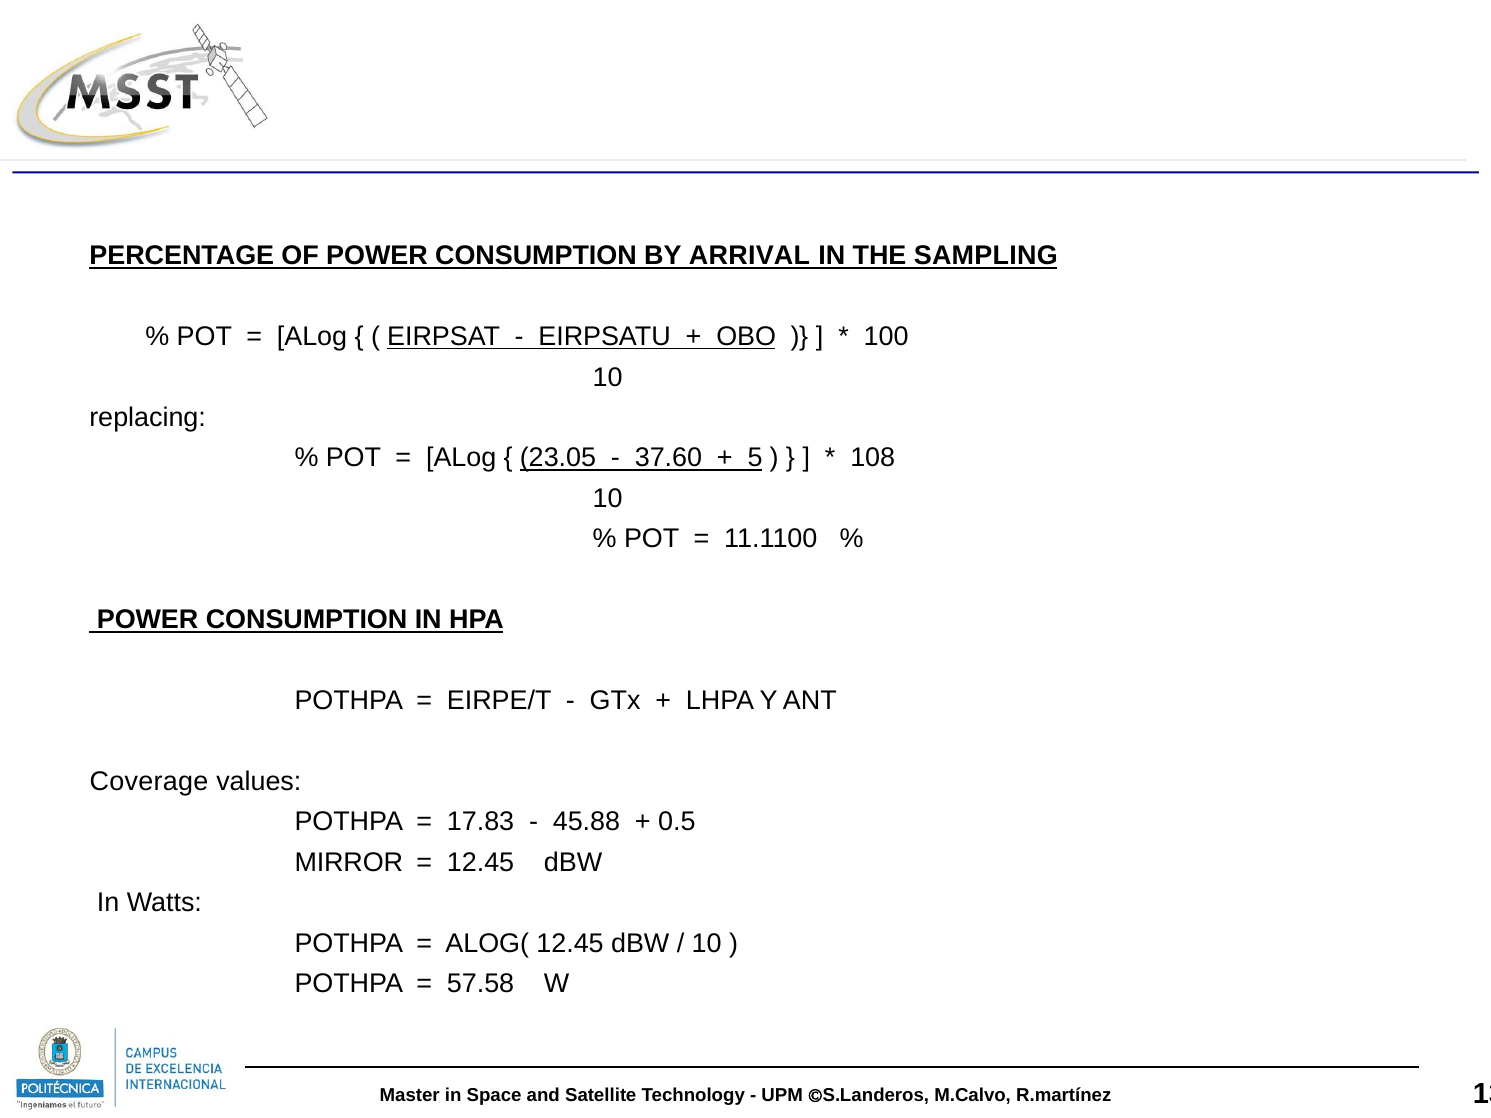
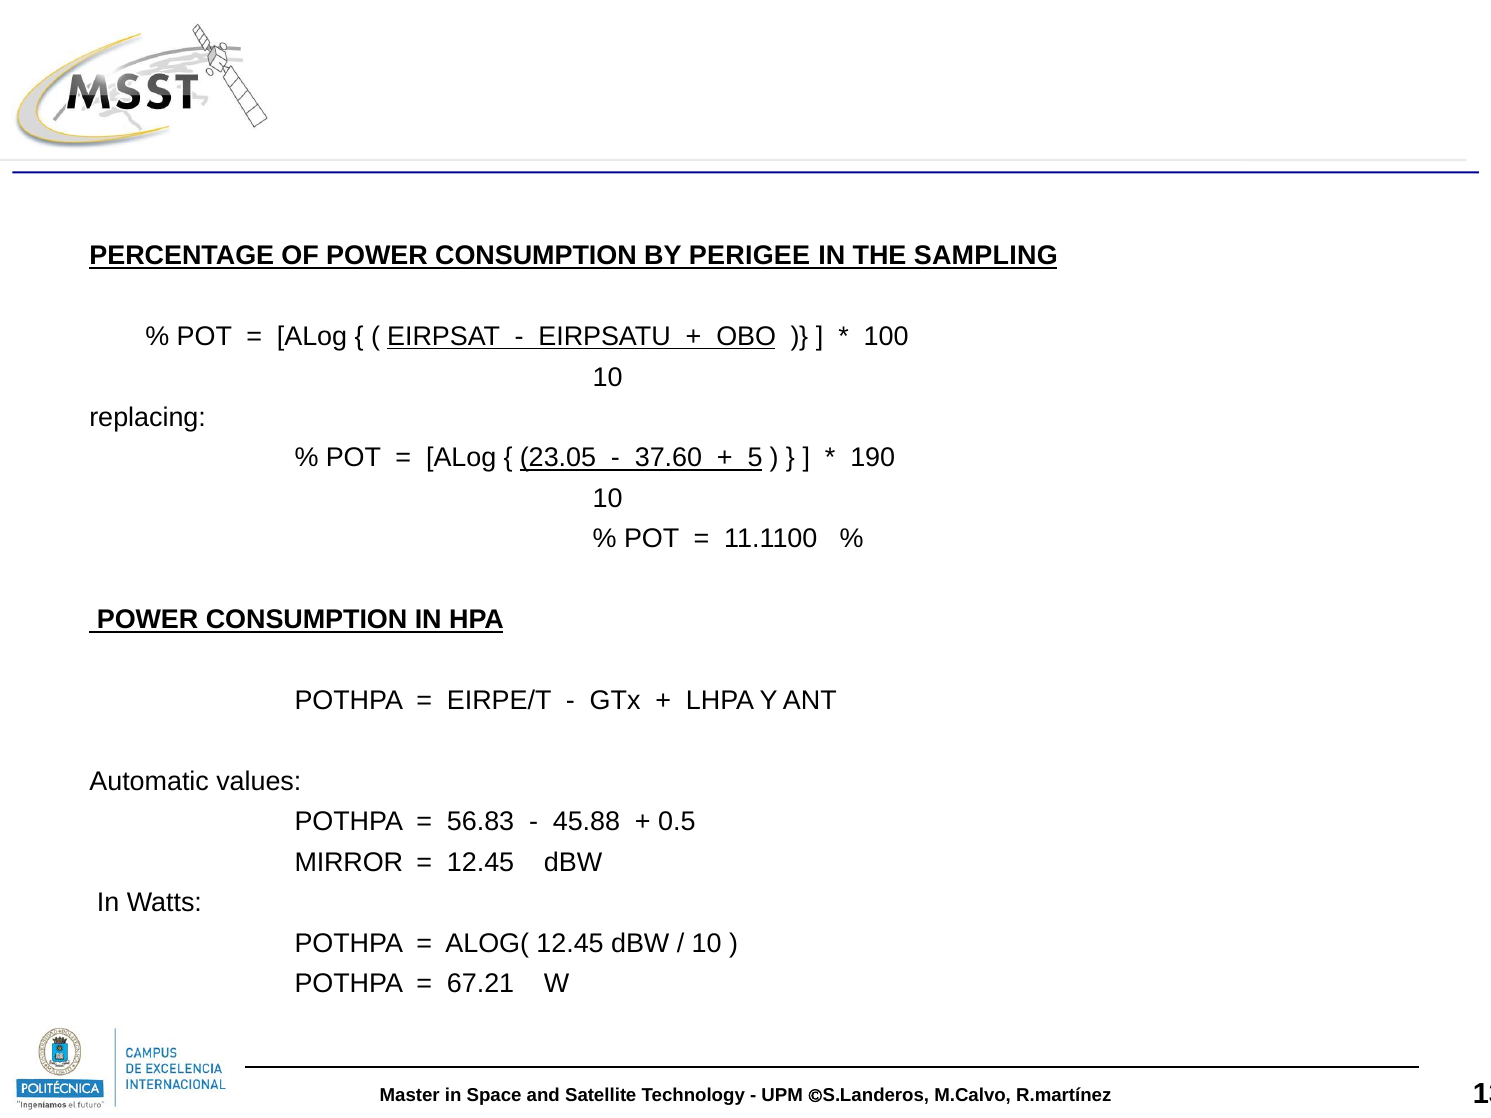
ARRIVAL: ARRIVAL -> PERIGEE (749, 256)
108: 108 -> 190 (873, 458)
Coverage: Coverage -> Automatic (149, 782)
17.83: 17.83 -> 56.83 (481, 822)
57.58: 57.58 -> 67.21 (481, 984)
